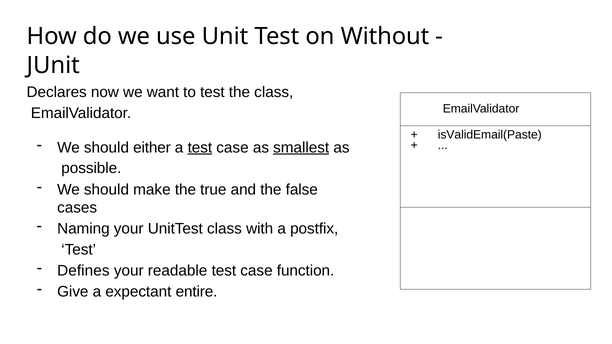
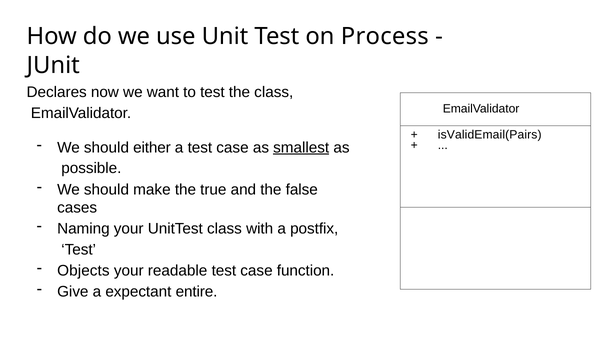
Without: Without -> Process (385, 37)
isValidEmail(Paste: isValidEmail(Paste -> isValidEmail(Pairs (490, 135)
test underline: present -> none (200, 148)
Defines: Defines -> Objects (83, 271)
